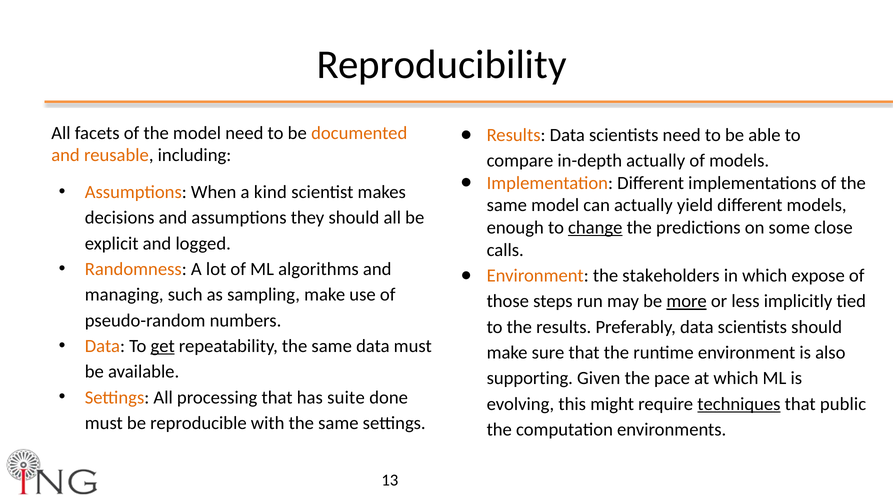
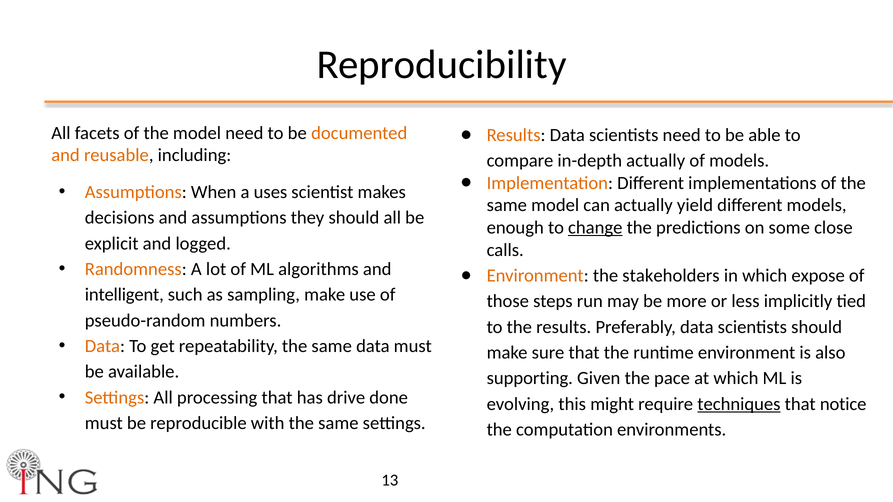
kind: kind -> uses (271, 192)
managing: managing -> intelligent (124, 295)
more underline: present -> none (687, 301)
get underline: present -> none (163, 346)
suite: suite -> drive (346, 398)
public: public -> notice (843, 404)
